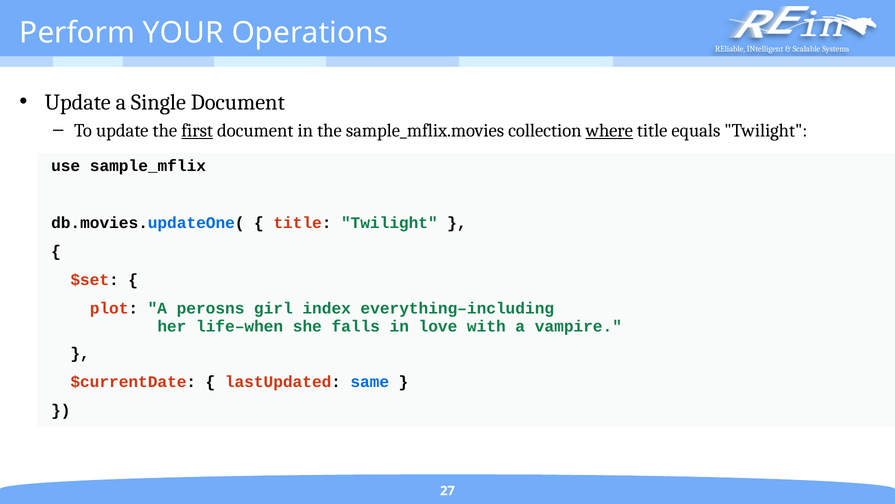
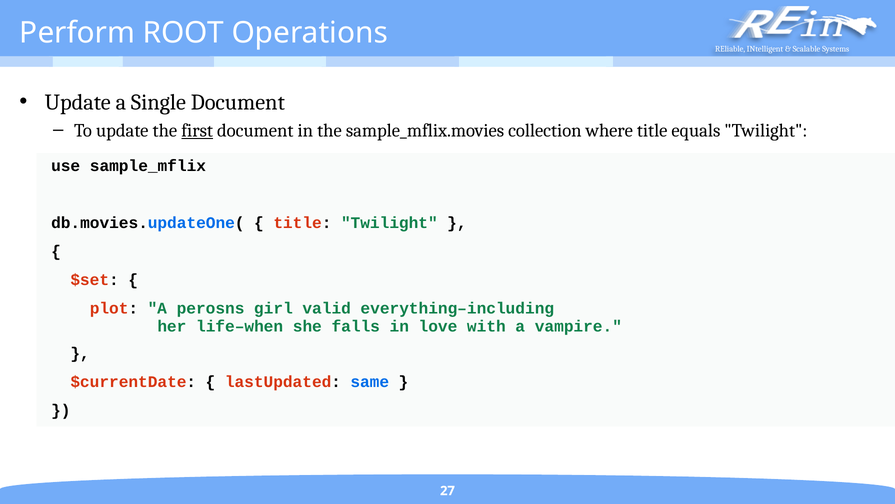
YOUR: YOUR -> ROOT (183, 33)
where underline: present -> none (609, 130)
index: index -> valid (327, 308)
